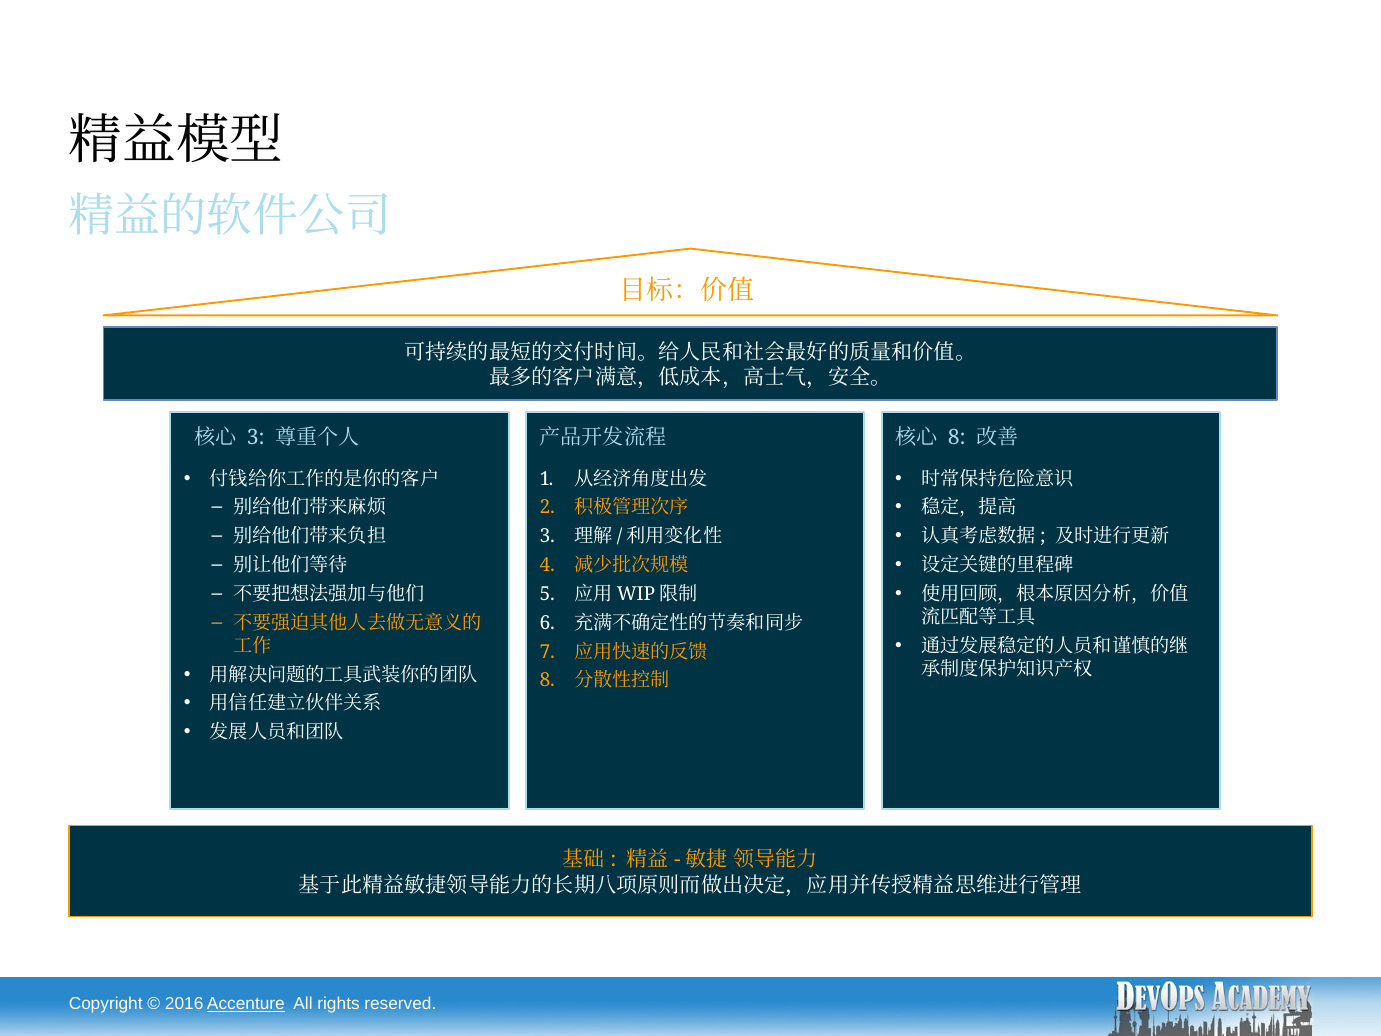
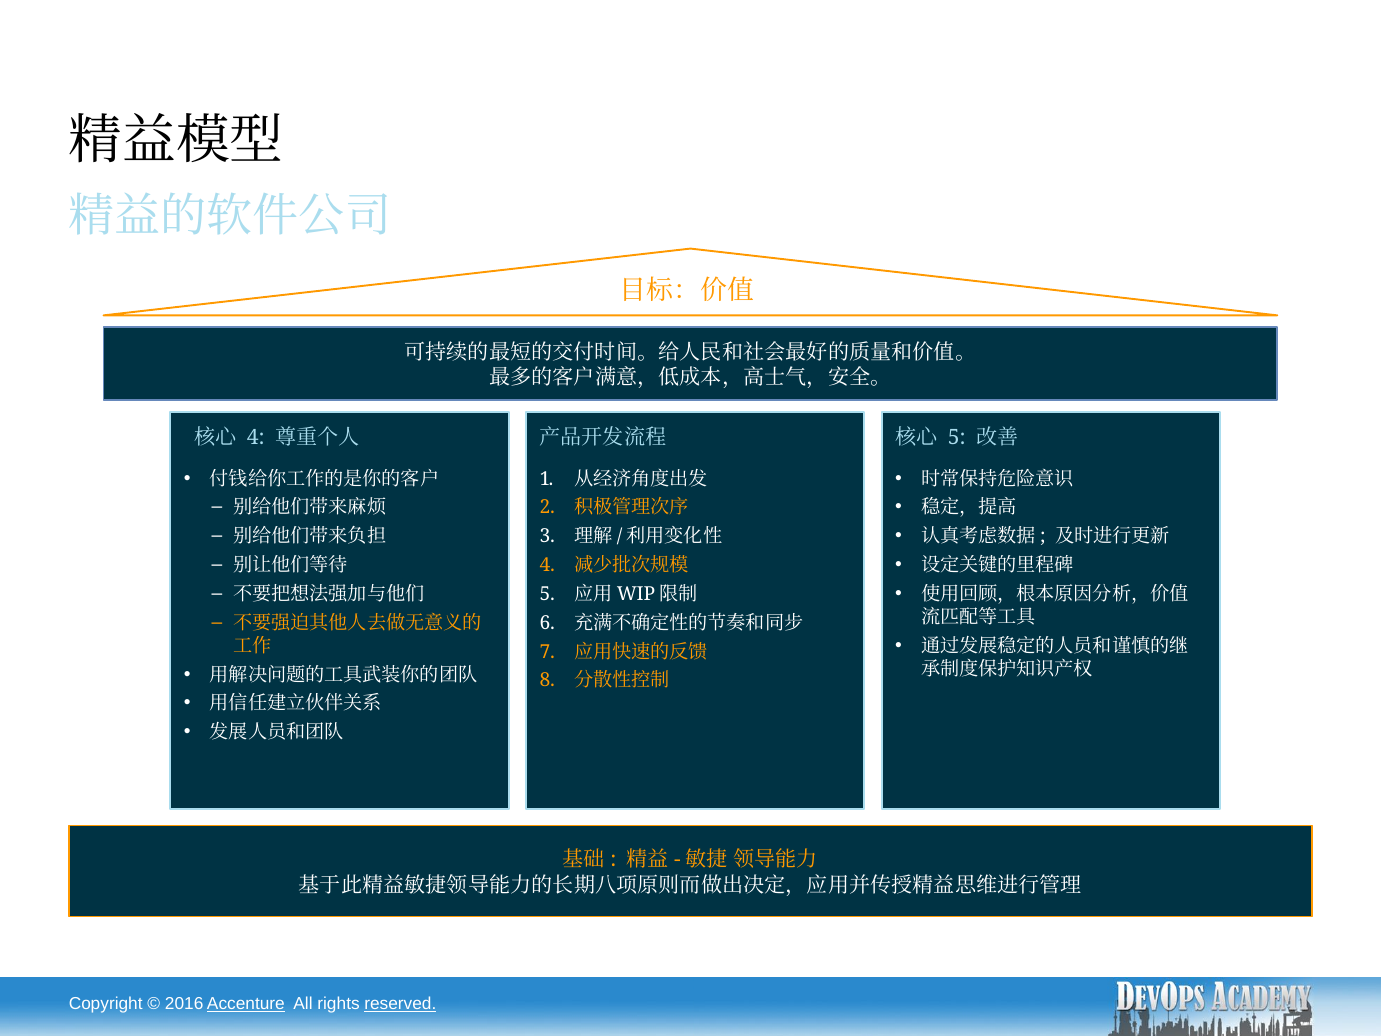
3: 3 -> 4 (256, 437)
8: 8 -> 5 (957, 437)
reserved underline: none -> present (400, 1004)
